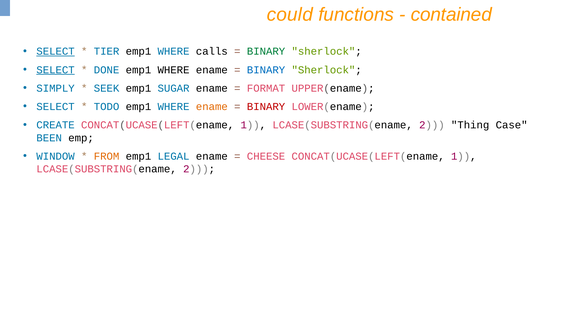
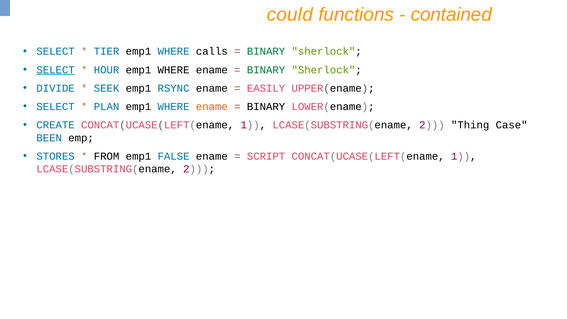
SELECT underline: present -> none (56, 51)
DONE: DONE -> HOUR (107, 70)
BINARY colour: blue -> green (266, 70)
SIMPLY: SIMPLY -> DIVIDE (56, 88)
SUGAR: SUGAR -> RSYNC (174, 88)
FORMAT: FORMAT -> EASILY (266, 88)
TODO: TODO -> PLAN (107, 107)
BINARY colour: red -> black (266, 107)
WINDOW: WINDOW -> STORES (56, 156)
FROM colour: orange -> black (107, 156)
LEGAL: LEGAL -> FALSE (174, 156)
CHEESE: CHEESE -> SCRIPT (266, 156)
